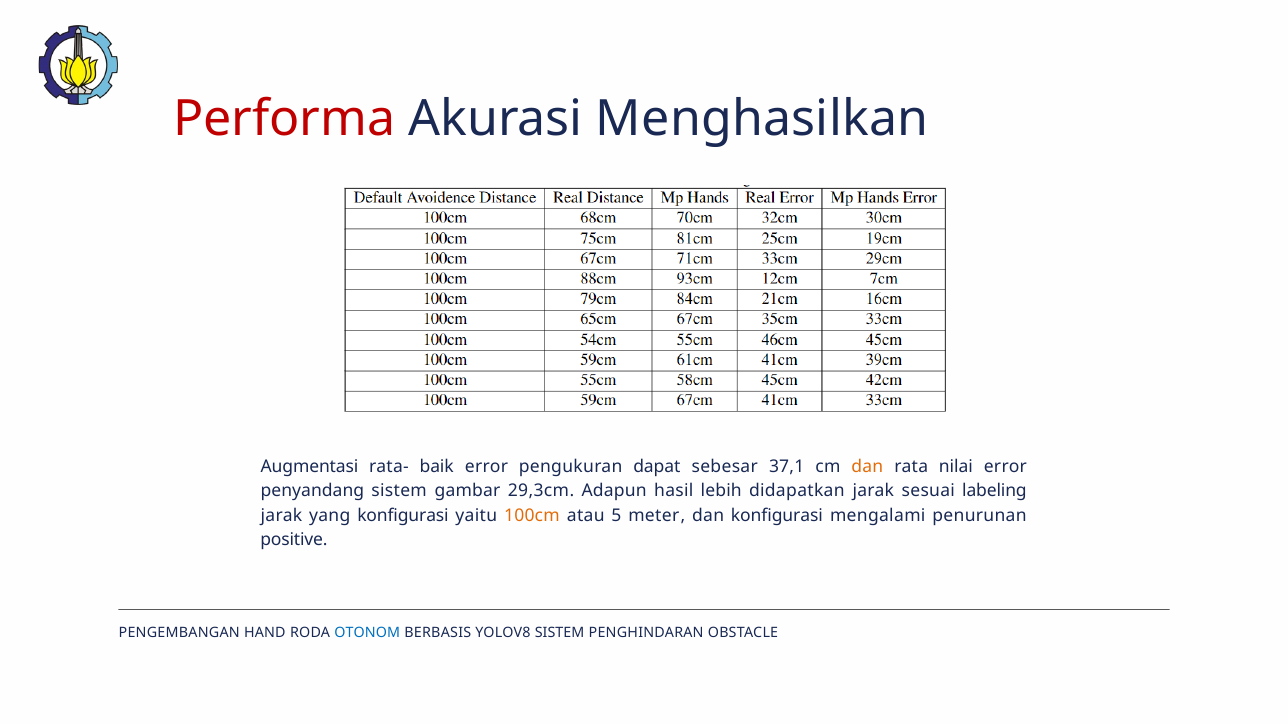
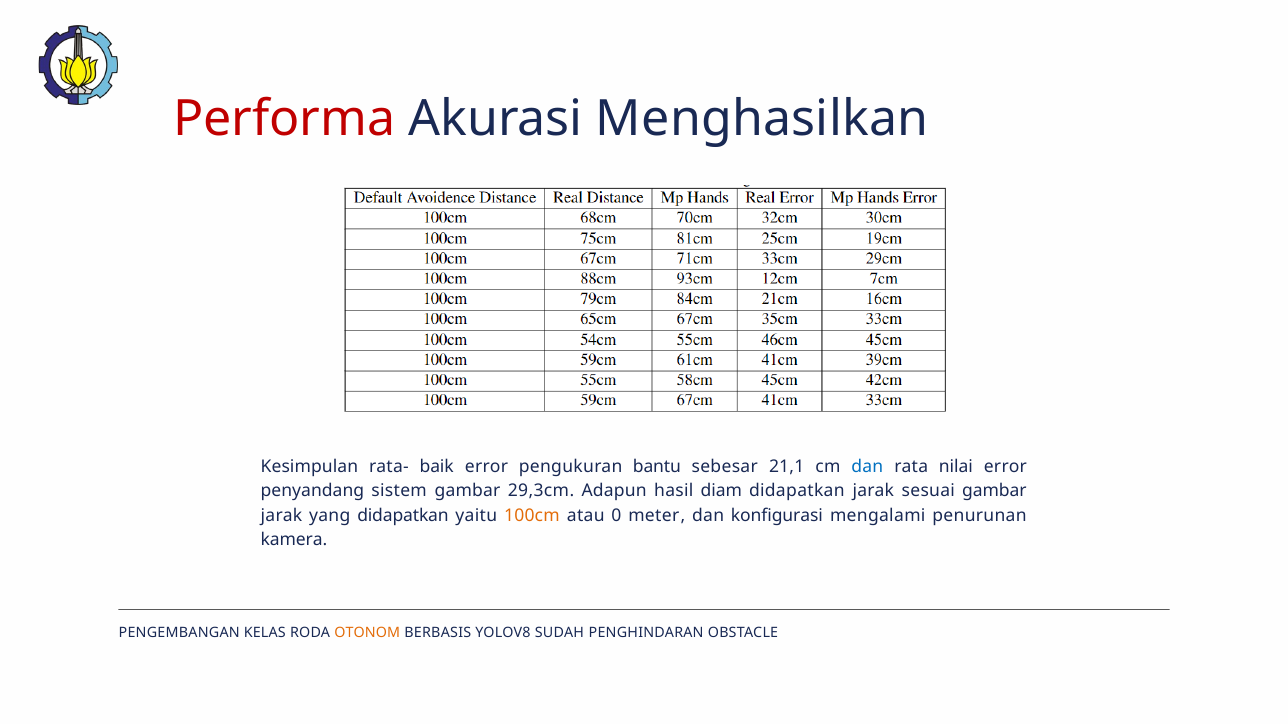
Augmentasi: Augmentasi -> Kesimpulan (309, 467)
dapat: dapat -> bantu (657, 467)
37,1: 37,1 -> 21,1 (787, 467)
dan colour: orange -> blue (867, 467)
lebih: lebih -> diam (721, 491)
sesuai labeling: labeling -> gambar (994, 491)
yang konfigurasi: konfigurasi -> didapatkan (403, 516)
5: 5 -> 0 (616, 516)
positive: positive -> kamera (294, 540)
HAND: HAND -> KELAS (265, 633)
OTONOM colour: blue -> orange (367, 633)
YOLOV8 SISTEM: SISTEM -> SUDAH (560, 633)
